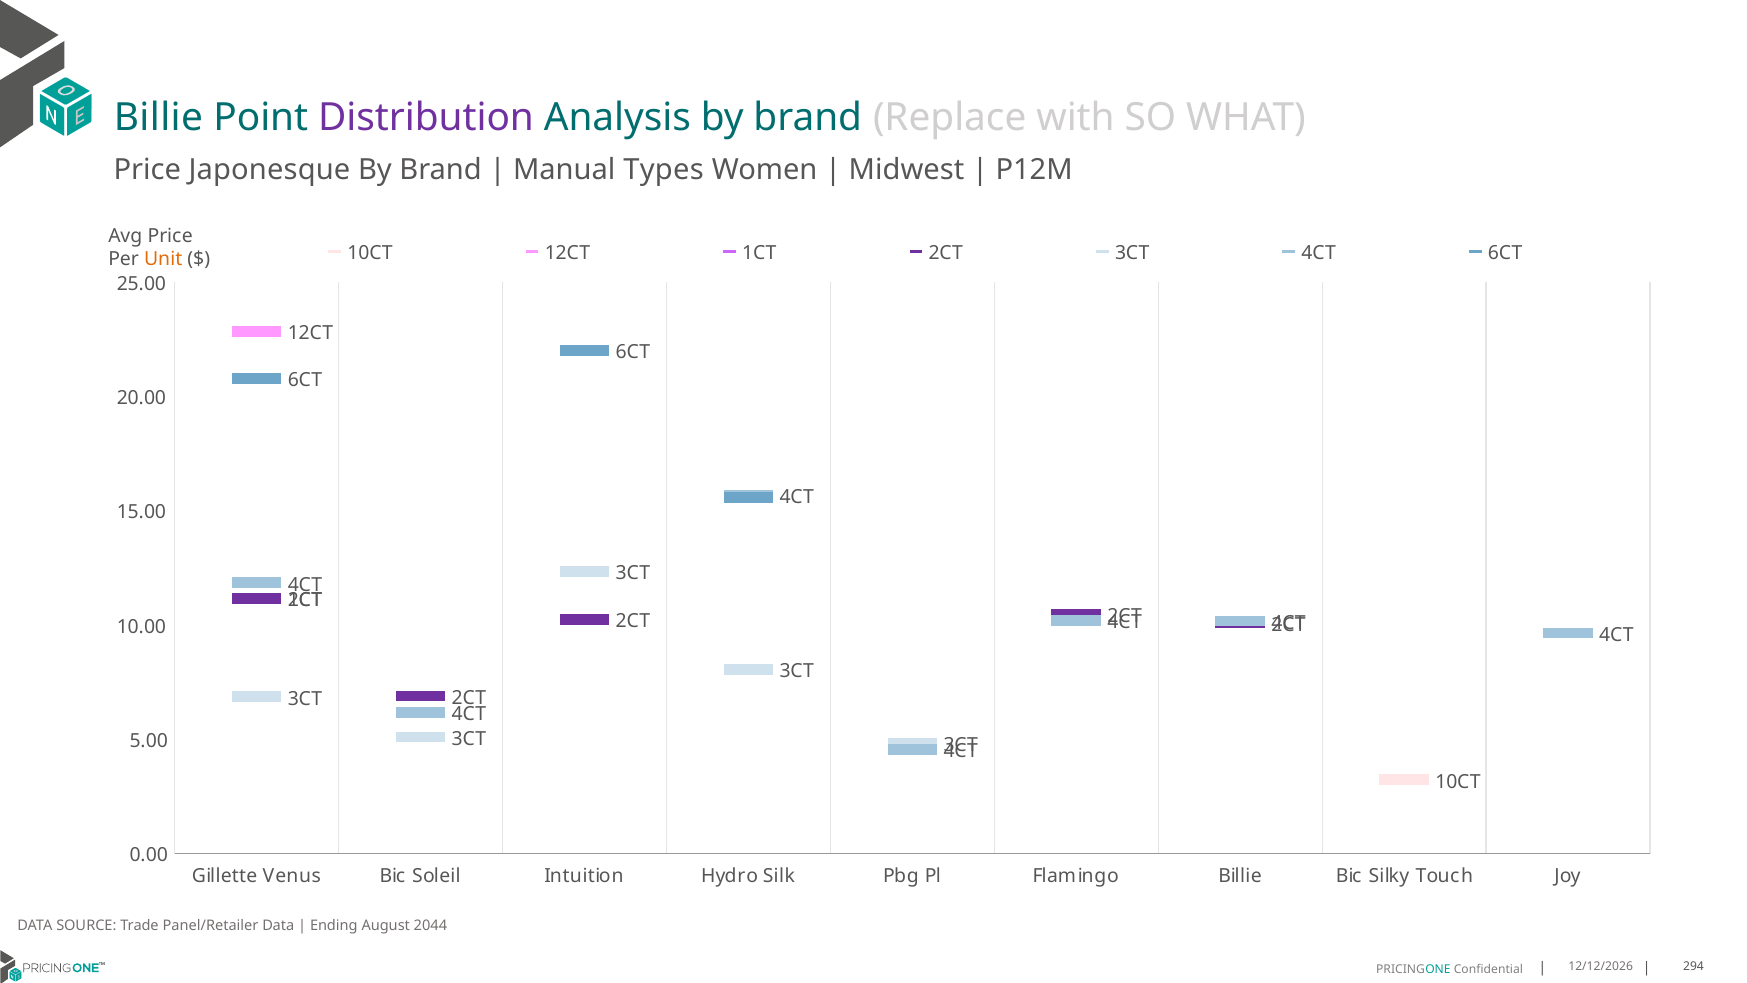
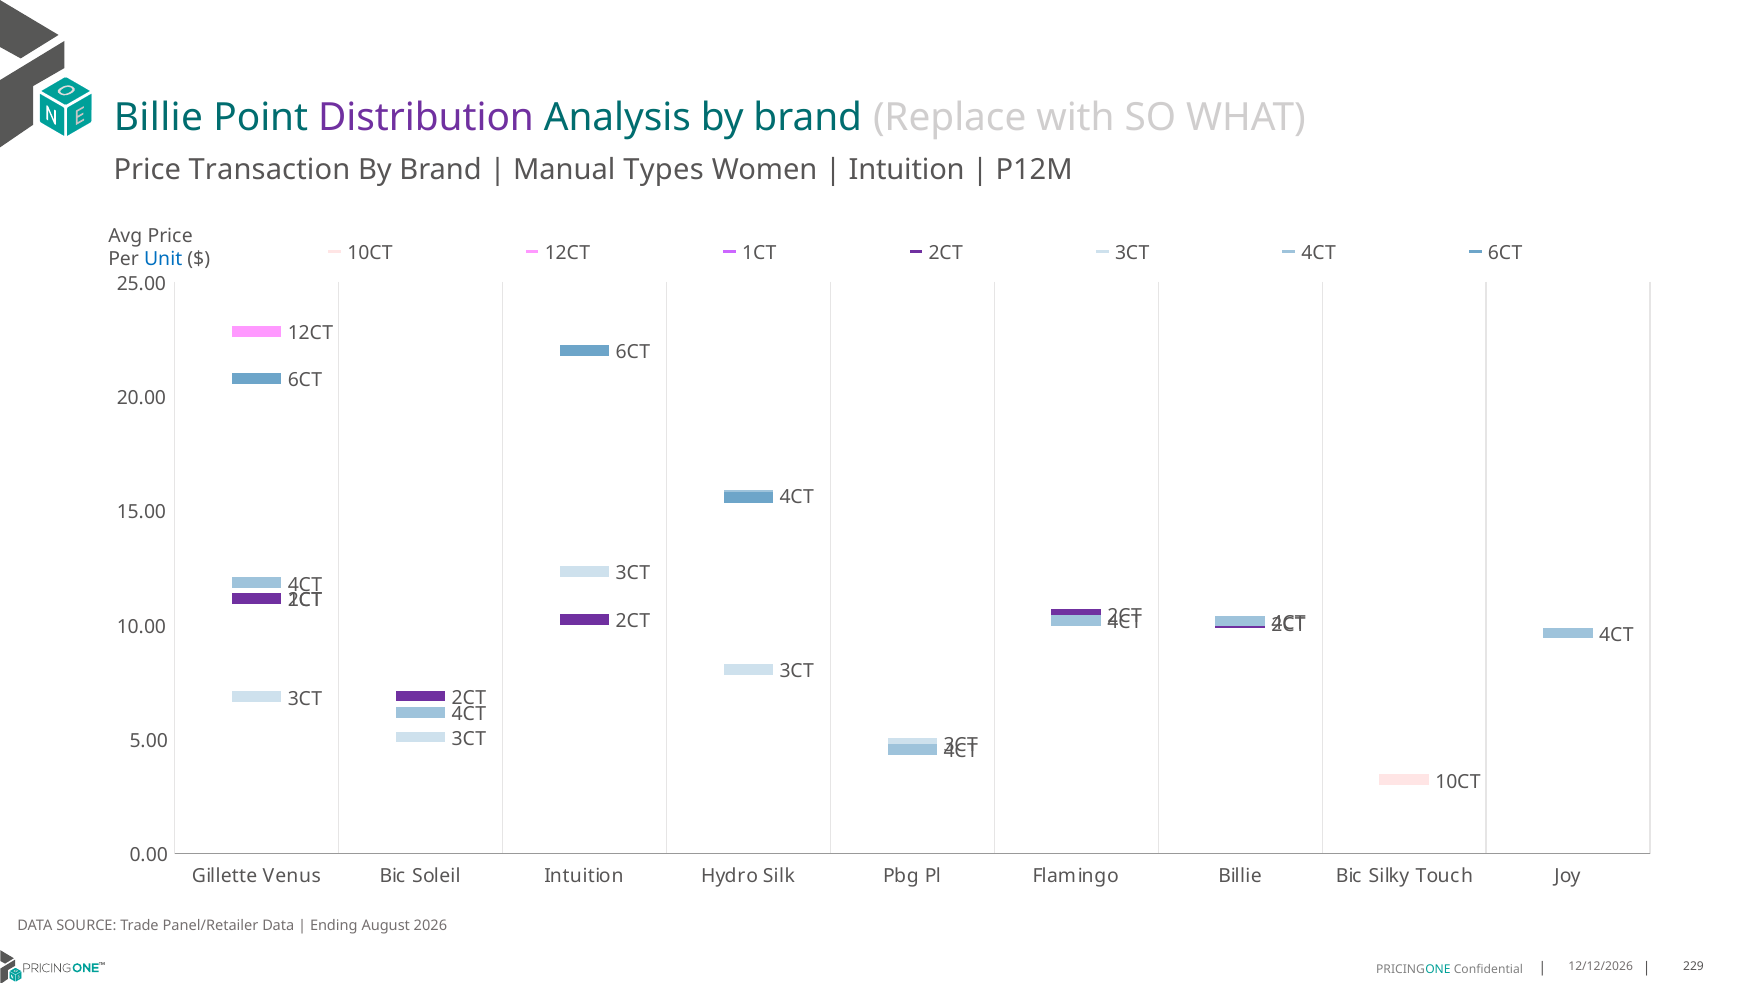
Japonesque: Japonesque -> Transaction (269, 170)
Midwest: Midwest -> Intuition (907, 170)
Unit colour: orange -> blue (163, 259)
2044: 2044 -> 2026 (430, 926)
294: 294 -> 229 (1694, 966)
